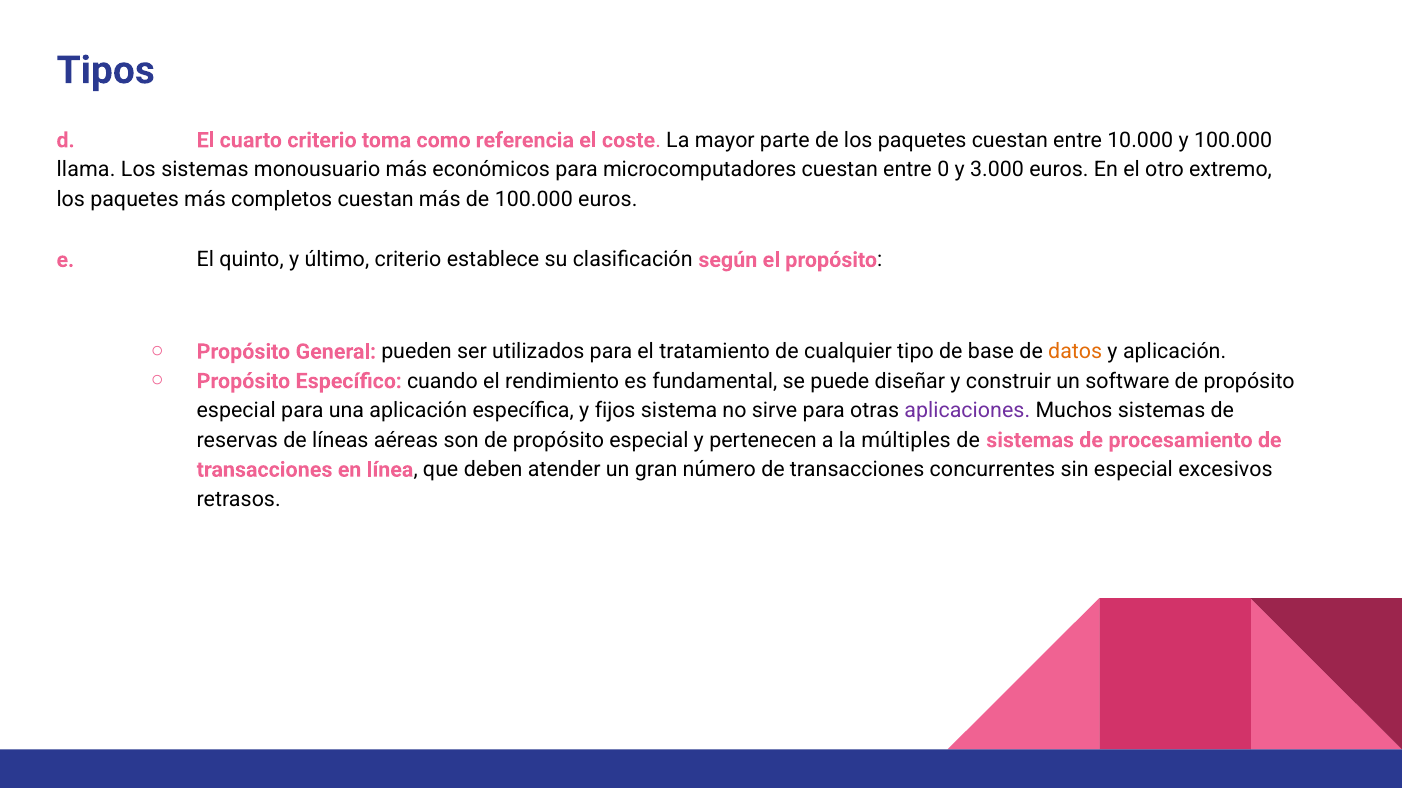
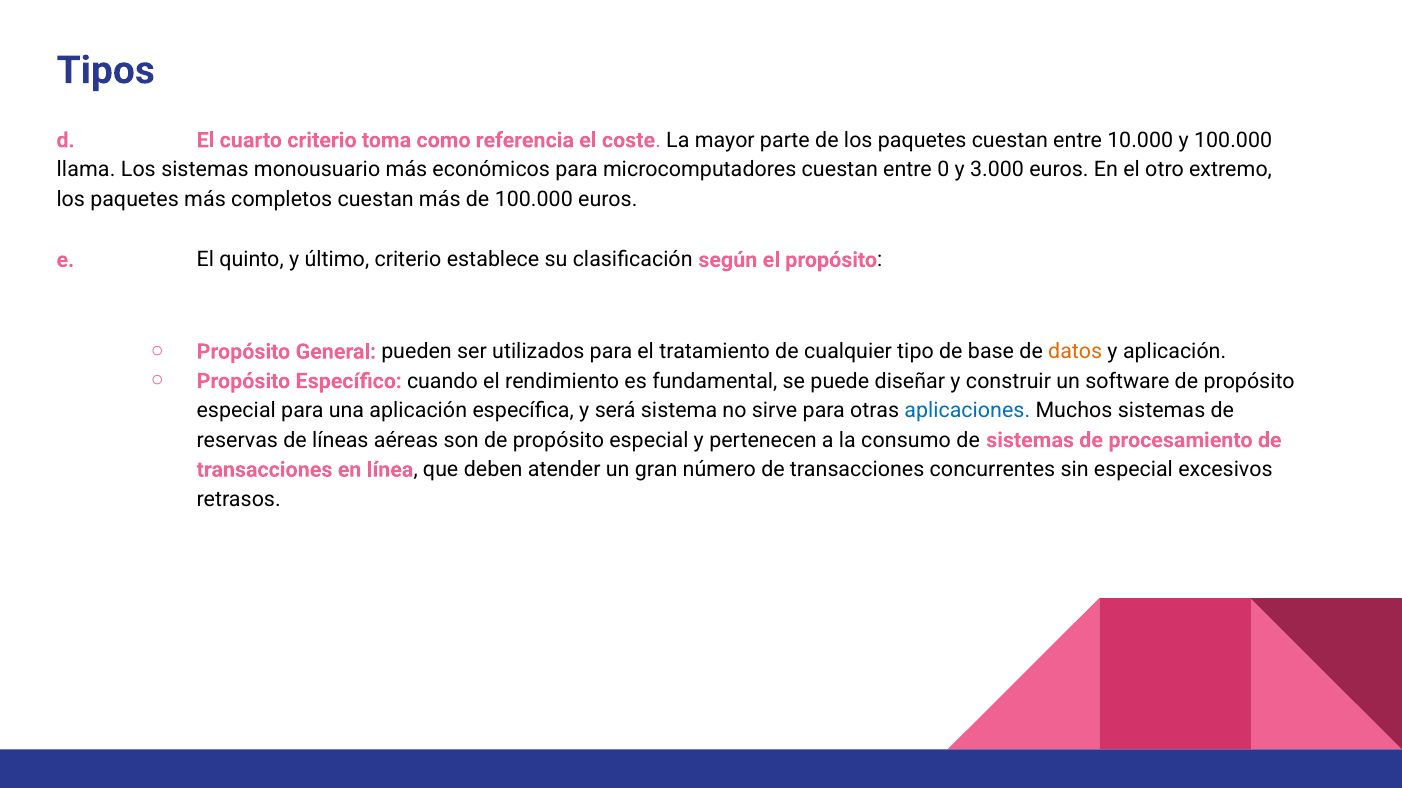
fijos: fijos -> será (615, 411)
aplicaciones colour: purple -> blue (967, 411)
múltiples: múltiples -> consumo (906, 441)
